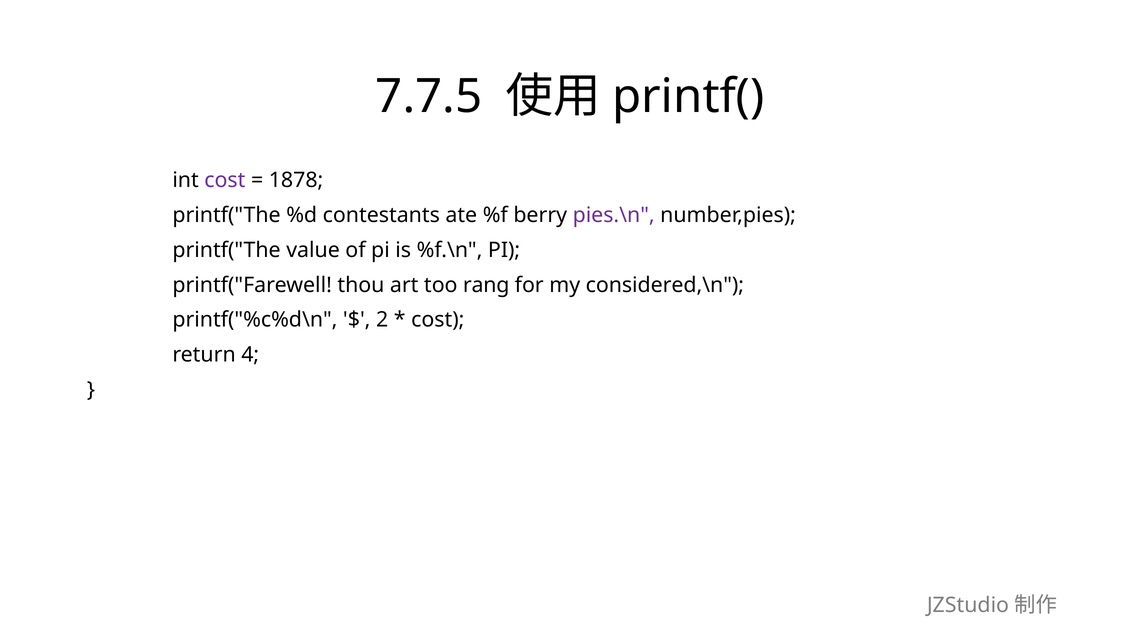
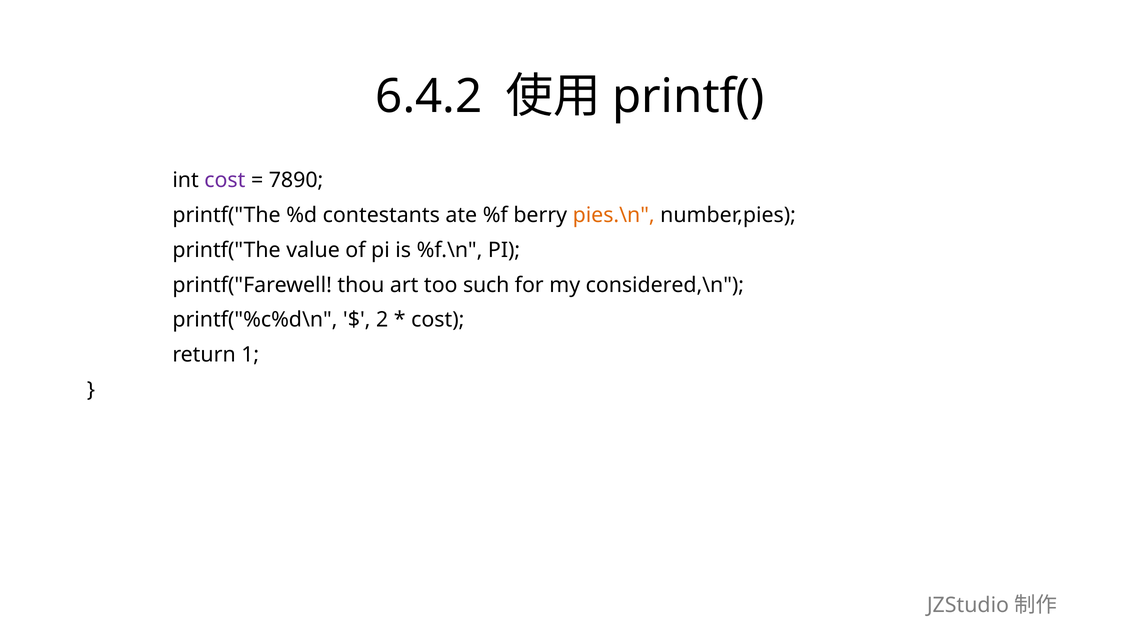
7.7.5: 7.7.5 -> 6.4.2 (429, 97)
1878: 1878 -> 7890 (296, 180)
pies.\n colour: purple -> orange (614, 215)
rang: rang -> such (486, 285)
4: 4 -> 1 (250, 355)
